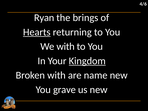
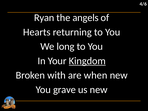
brings: brings -> angels (86, 18)
Hearts underline: present -> none (37, 32)
We with: with -> long (66, 46)
name: name -> when (96, 75)
